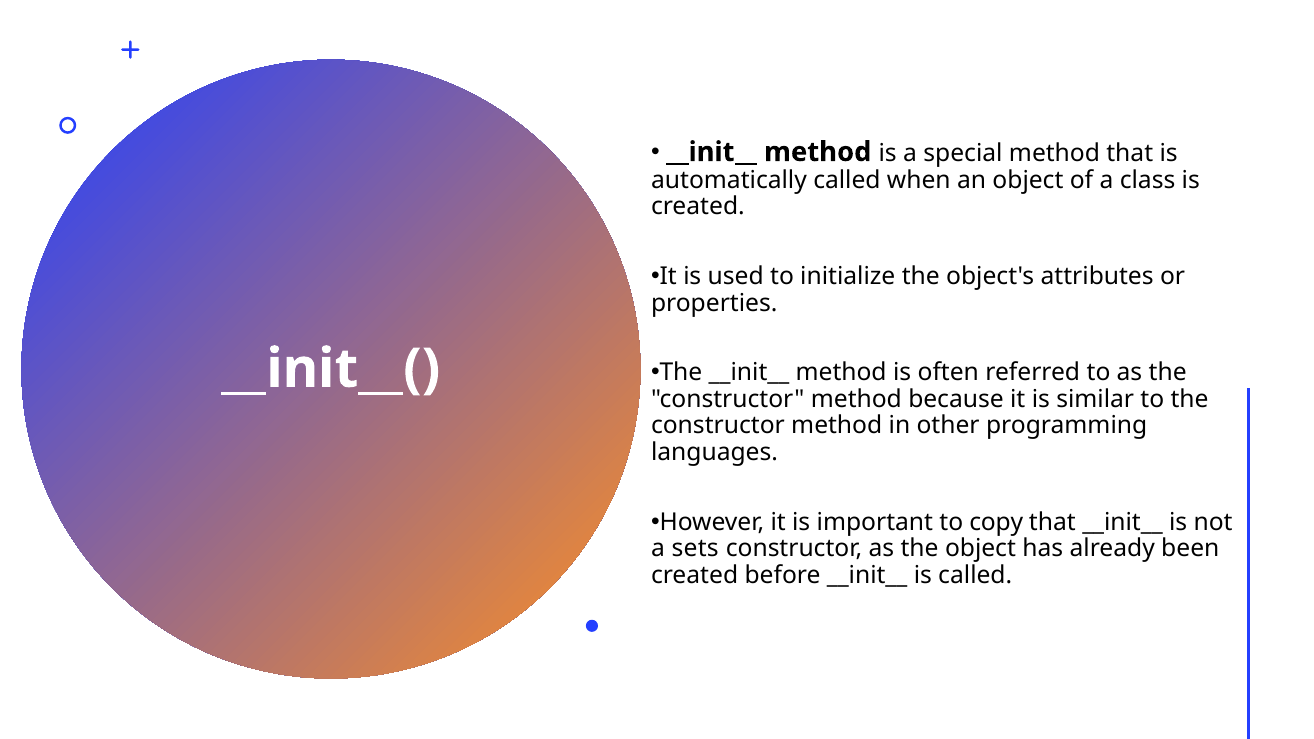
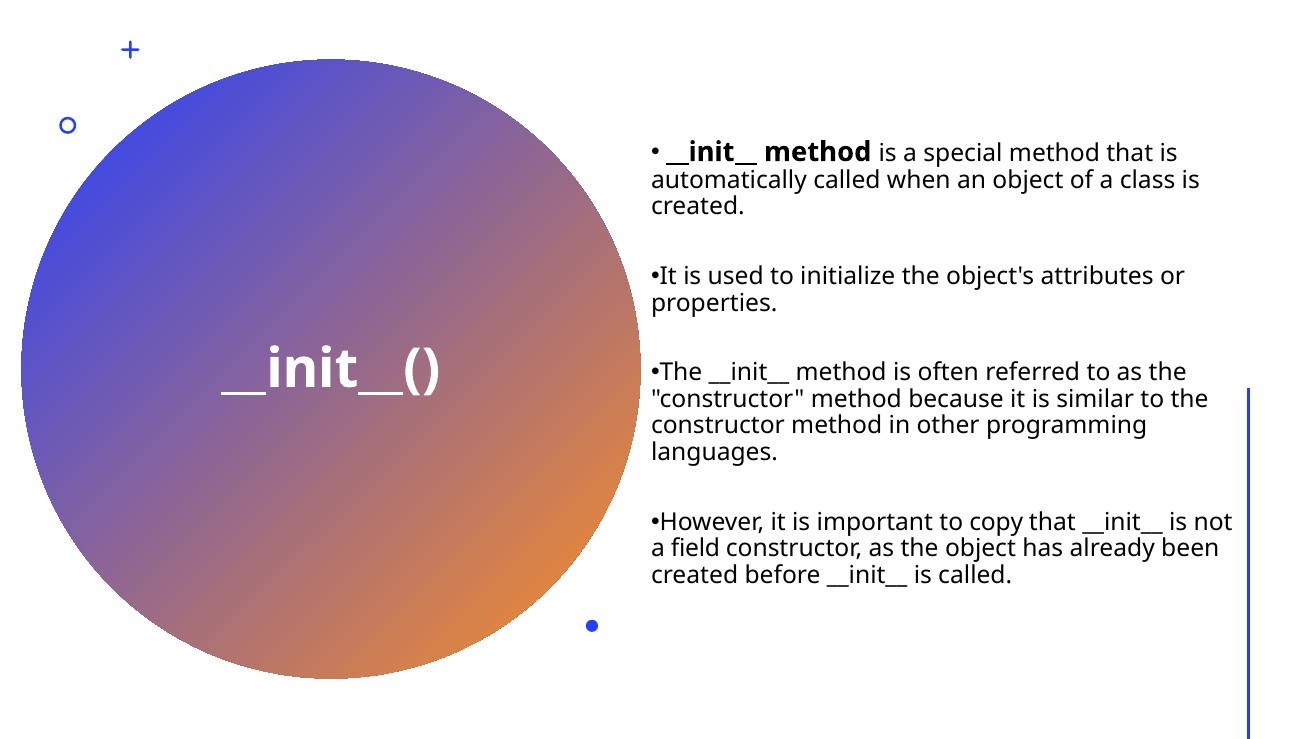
sets: sets -> field (695, 549)
